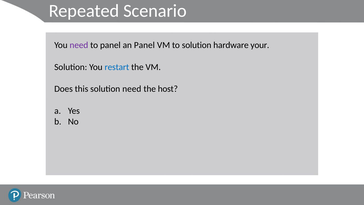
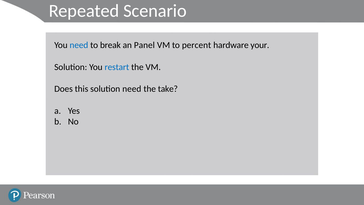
need colour: purple -> blue (79, 45)
to panel: panel -> break (110, 45)
to solution: solution -> percent (197, 45)
host: host -> take (168, 89)
